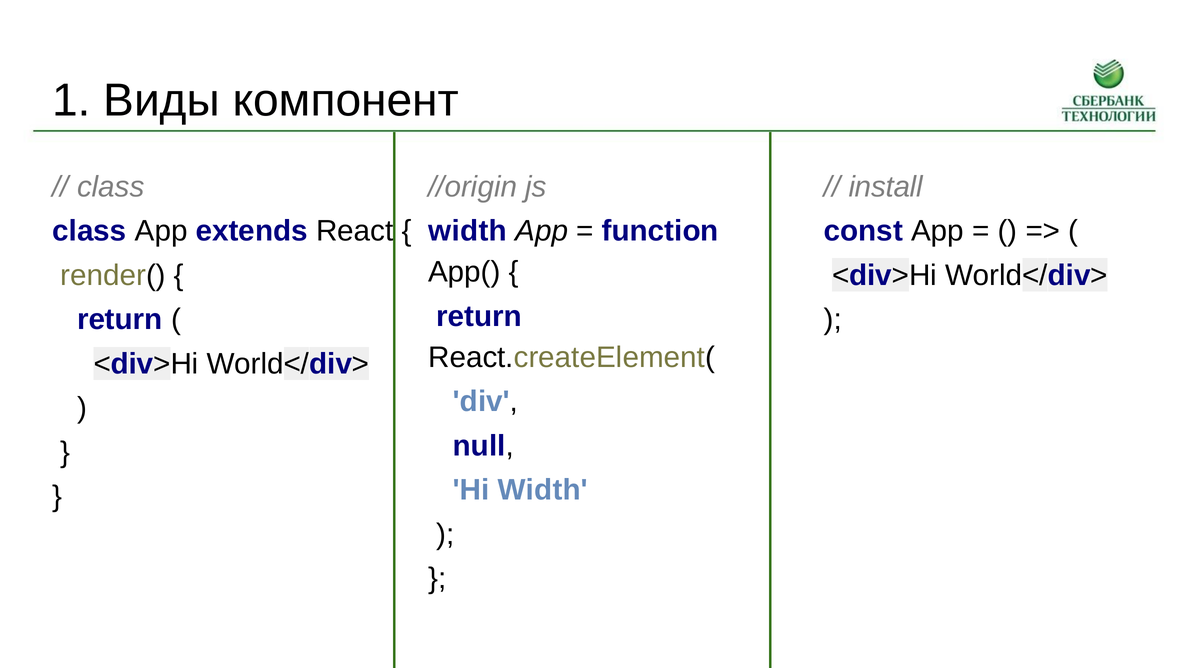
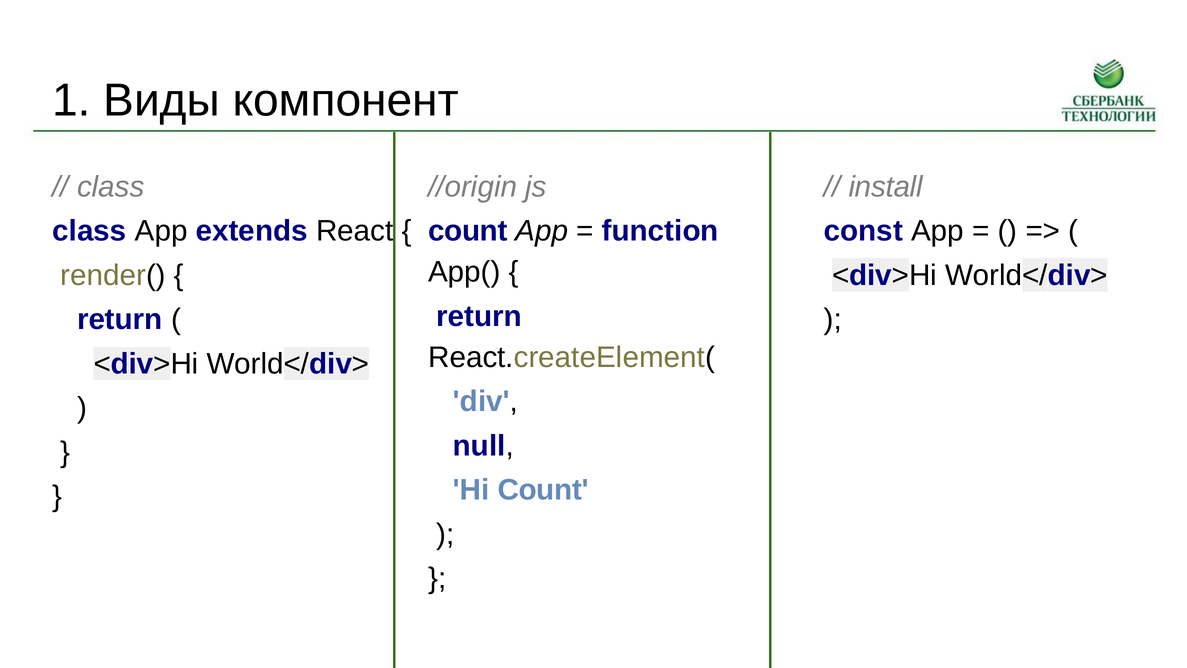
width: width -> count (468, 231)
Hi Width: Width -> Count (543, 490)
